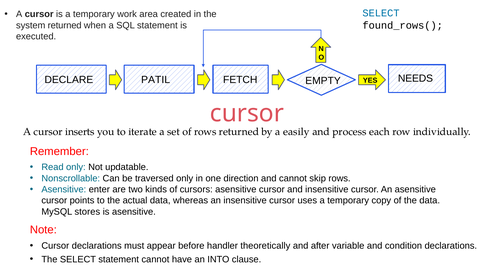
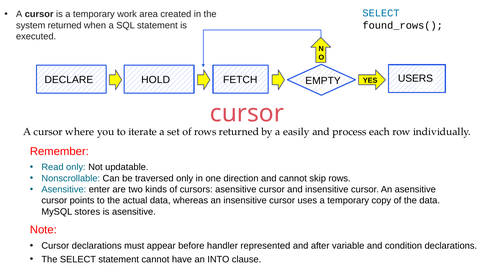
PATIL: PATIL -> HOLD (156, 80)
NEEDS: NEEDS -> USERS (415, 78)
inserts: inserts -> where (80, 132)
theoretically: theoretically -> represented (265, 246)
